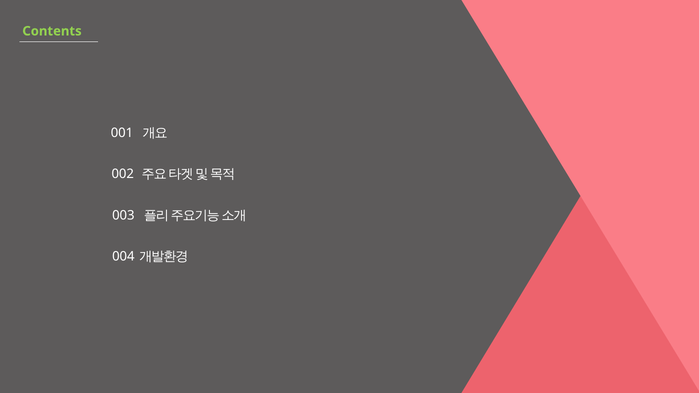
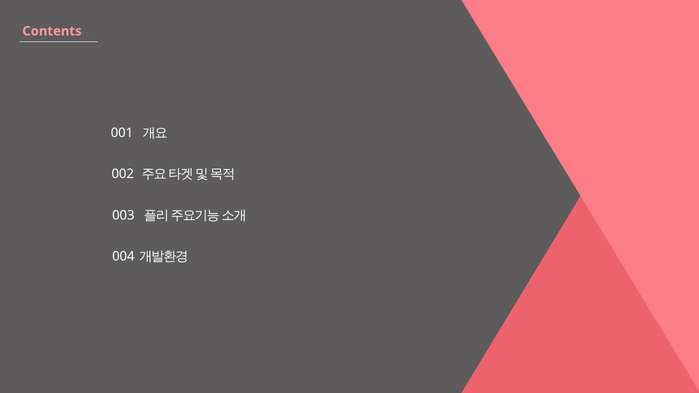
Contents colour: light green -> pink (52, 31)
